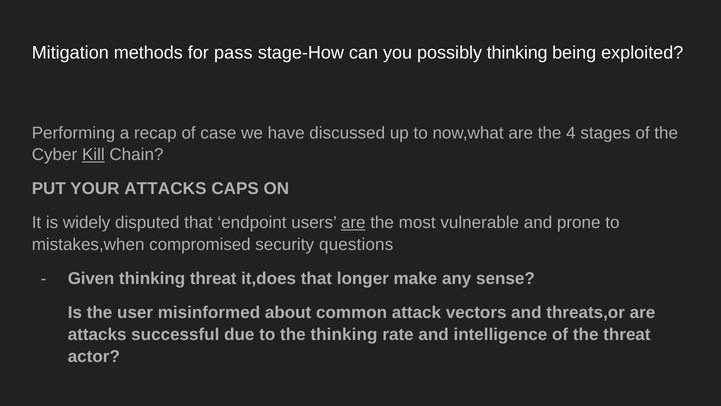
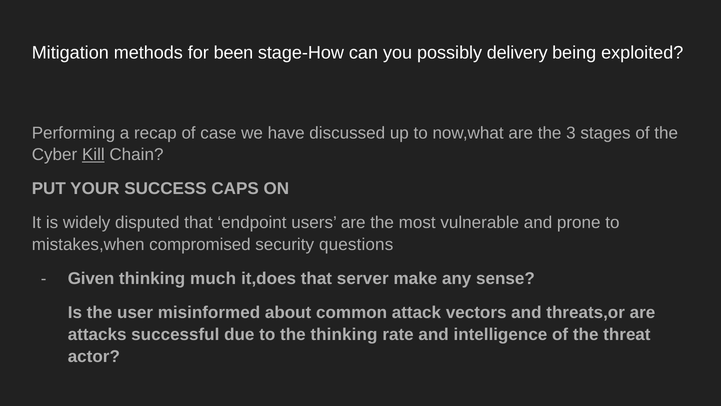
pass: pass -> been (233, 53)
possibly thinking: thinking -> delivery (517, 53)
4: 4 -> 3 (571, 133)
YOUR ATTACKS: ATTACKS -> SUCCESS (165, 189)
are underline: present -> none (353, 223)
thinking threat: threat -> much (213, 278)
longer: longer -> server (363, 278)
